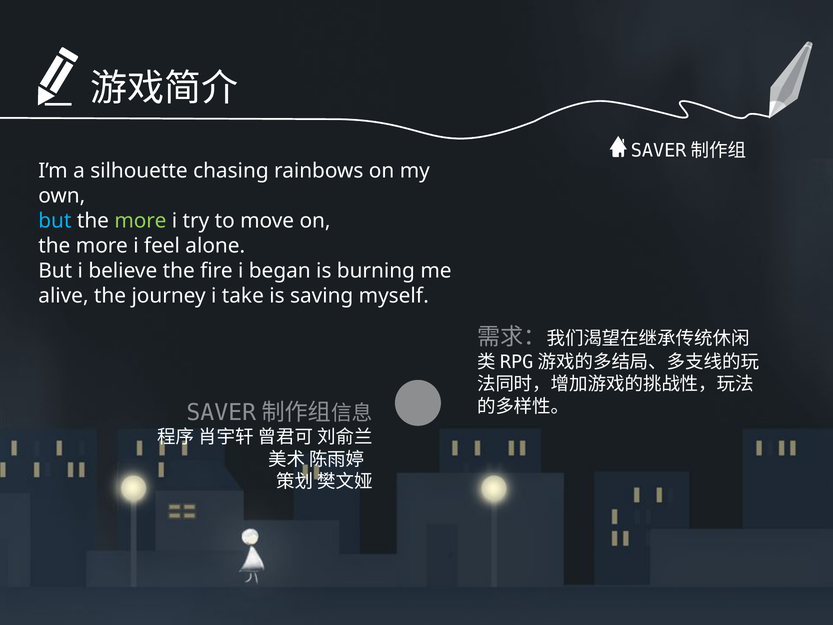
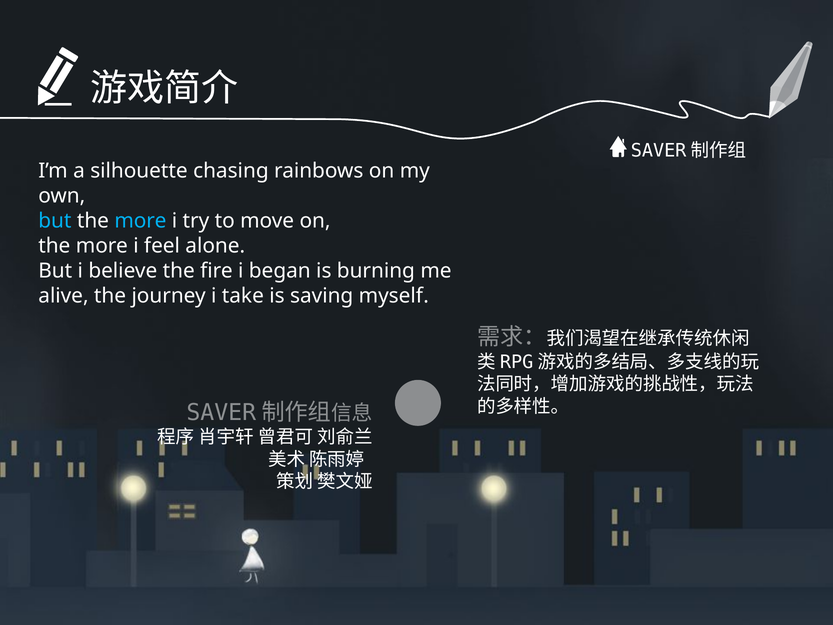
more colour: light green -> light blue (140, 221)
